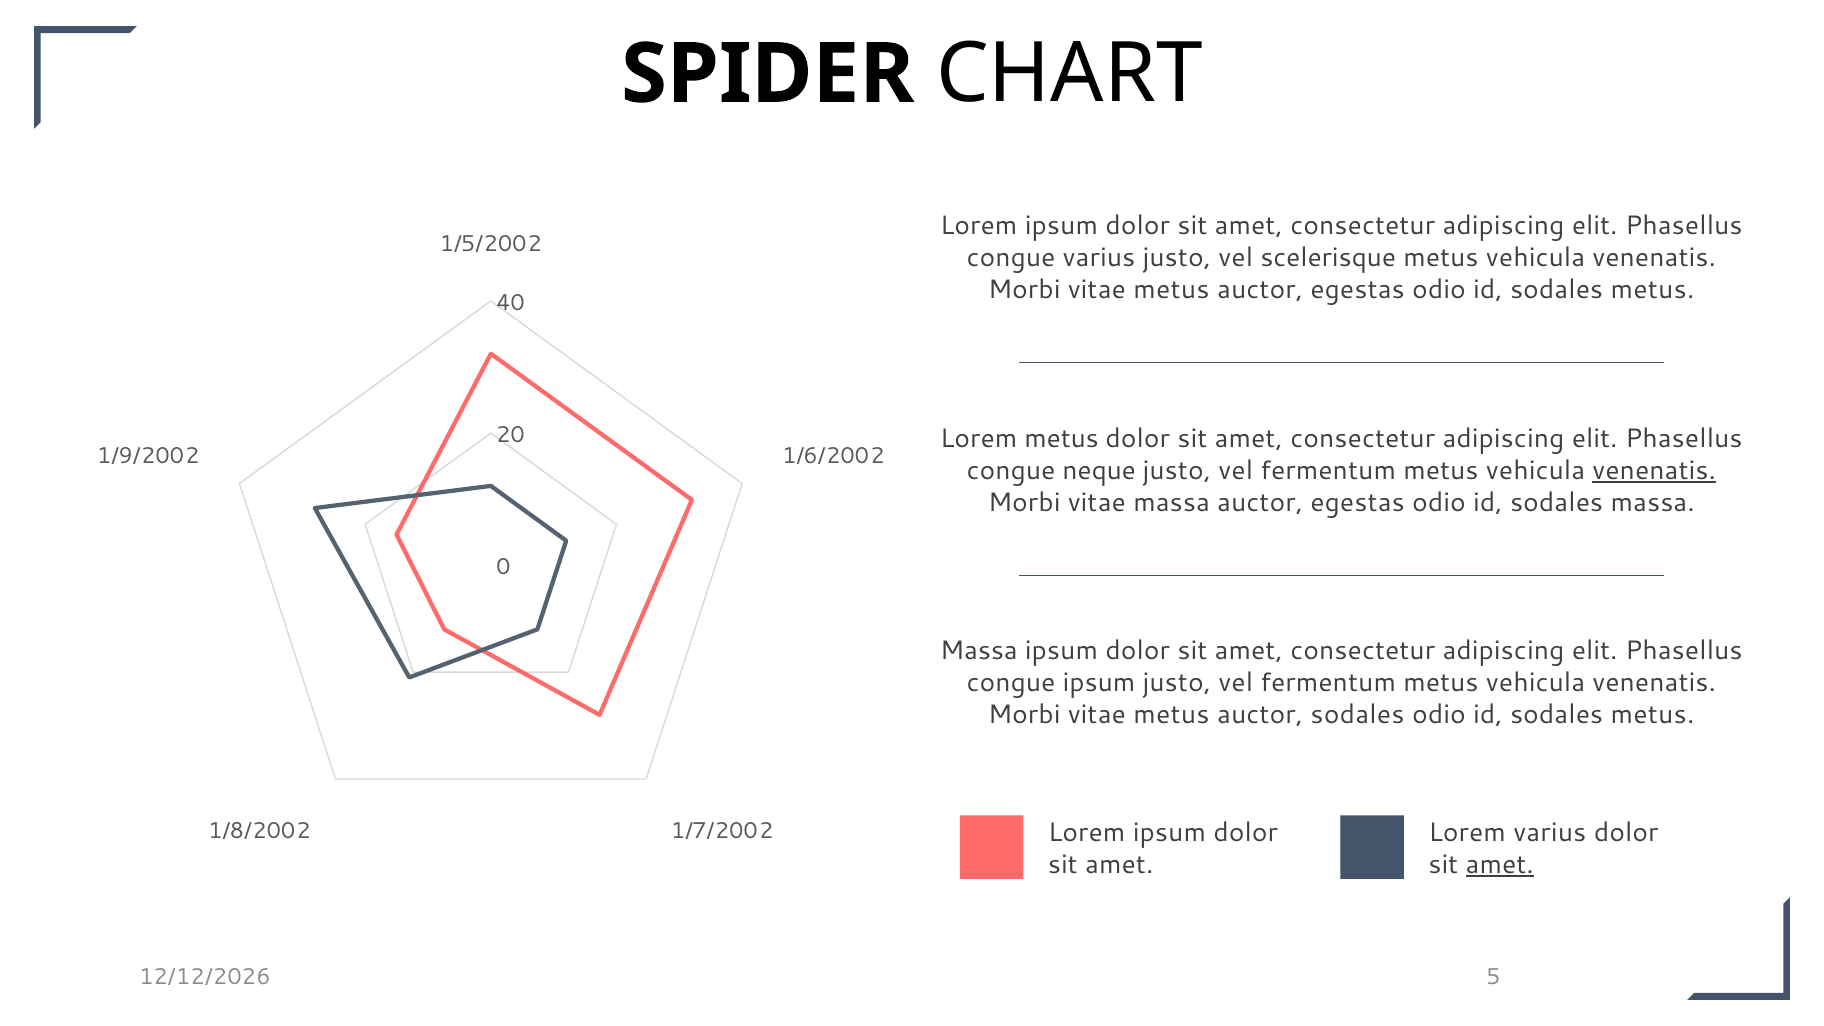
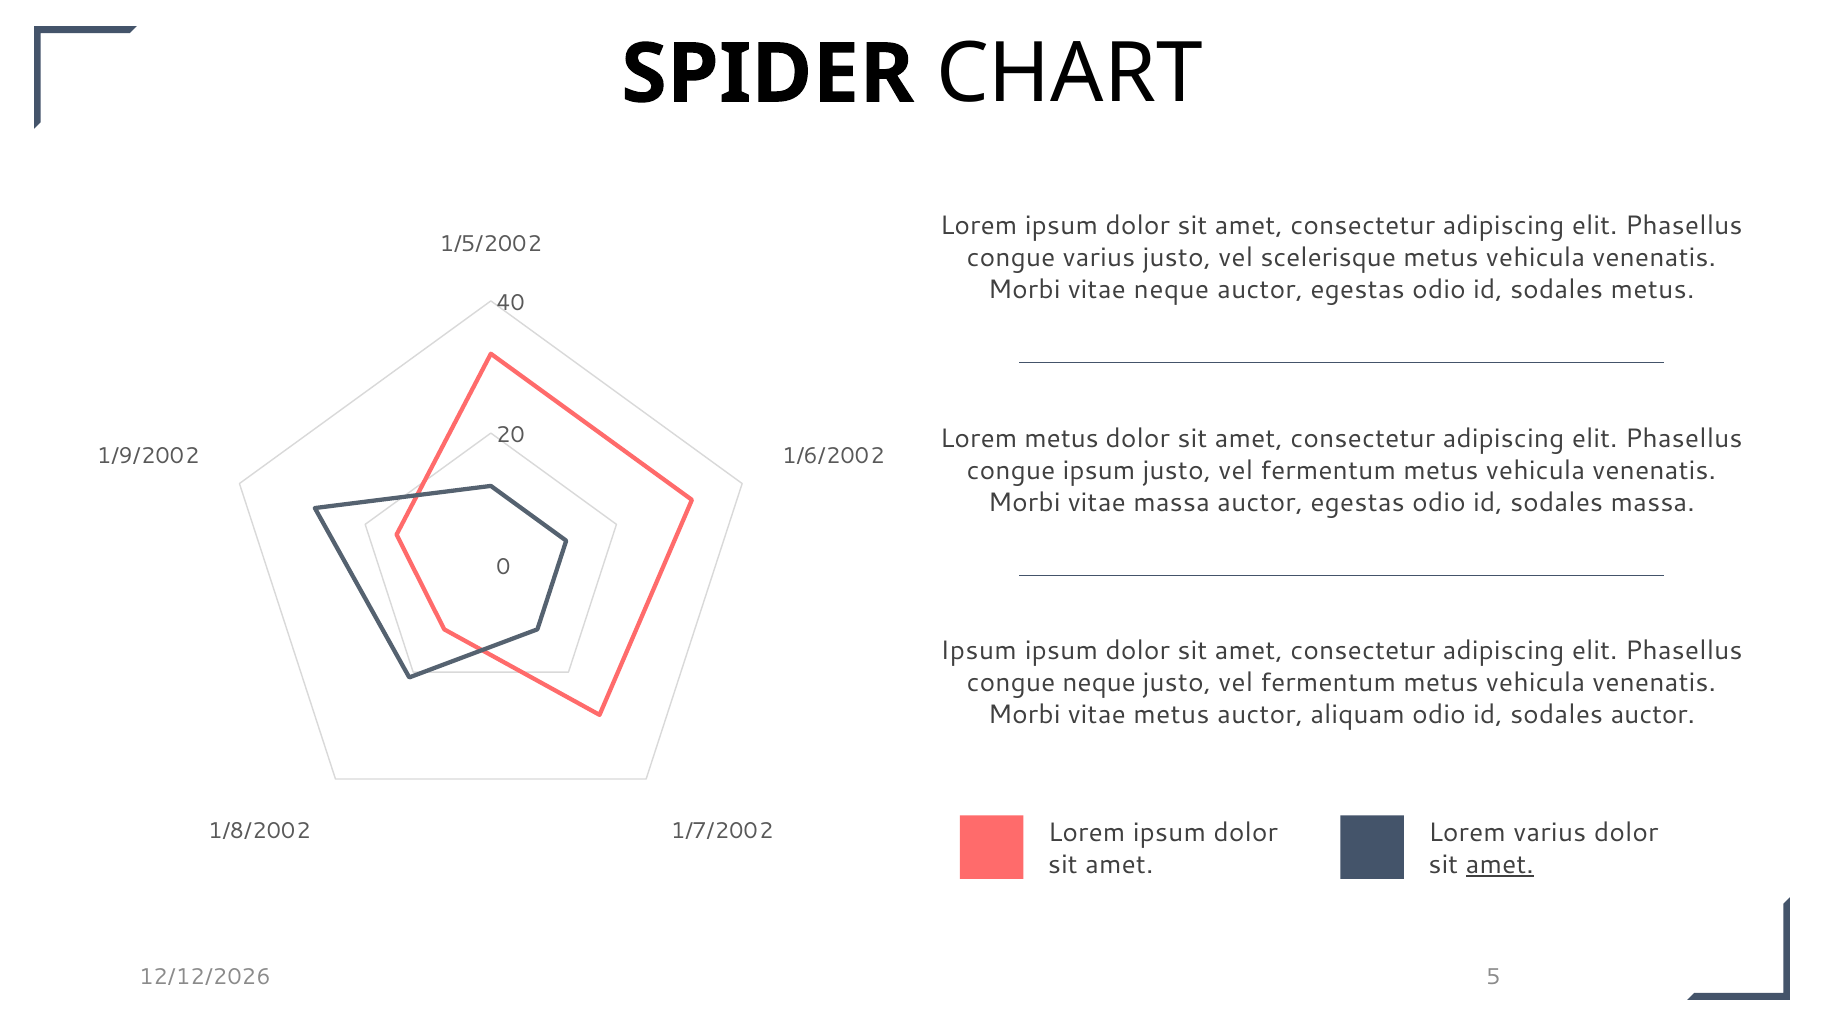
metus: metus -> neque (1171, 290)
congue neque: neque -> ipsum (1099, 470)
venenatis underline: present -> none (1654, 470)
Massa: Massa -> Ipsum (979, 651)
congue ipsum: ipsum -> neque (1099, 683)
auctor sodales: sodales -> aliquam (1358, 715)
metus: metus -> auctor (1653, 715)
